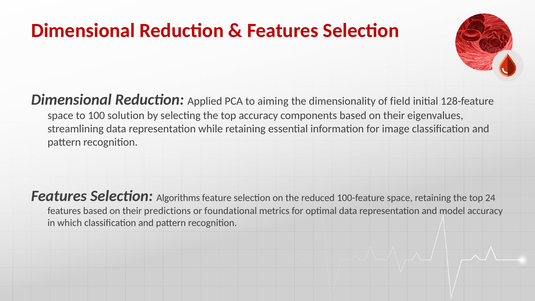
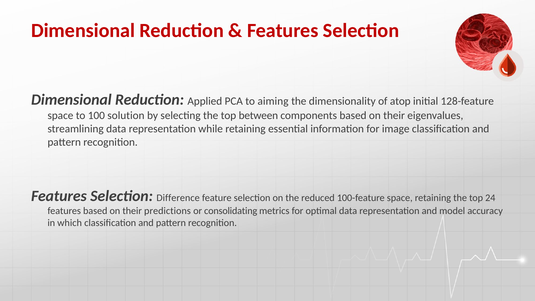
field: field -> atop (400, 101)
top accuracy: accuracy -> between (258, 115)
Algorithms: Algorithms -> Difference (178, 198)
foundational: foundational -> consolidating (231, 211)
